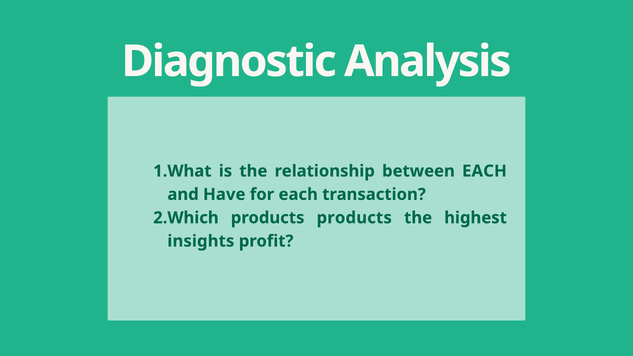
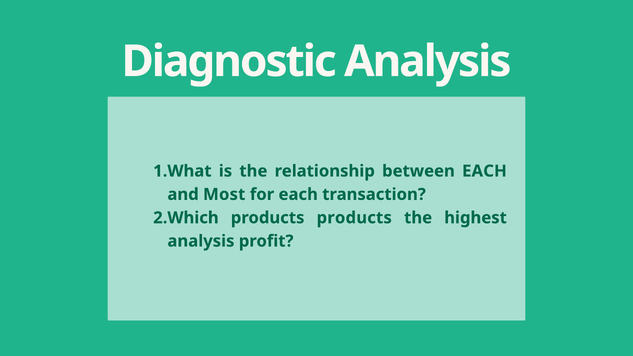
Have: Have -> Most (224, 194)
insights: insights -> analysis (201, 241)
